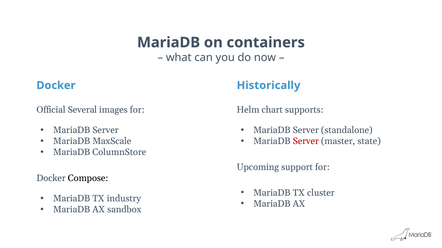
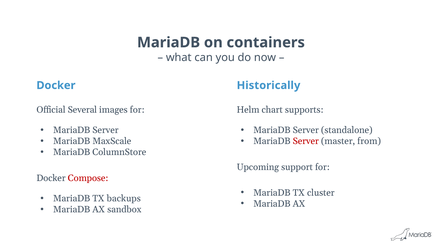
state: state -> from (369, 142)
Compose colour: black -> red (88, 178)
industry: industry -> backups (124, 199)
